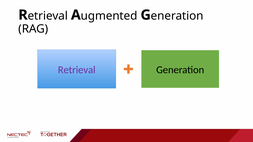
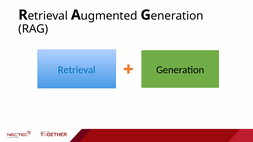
Retrieval colour: purple -> blue (77, 70)
